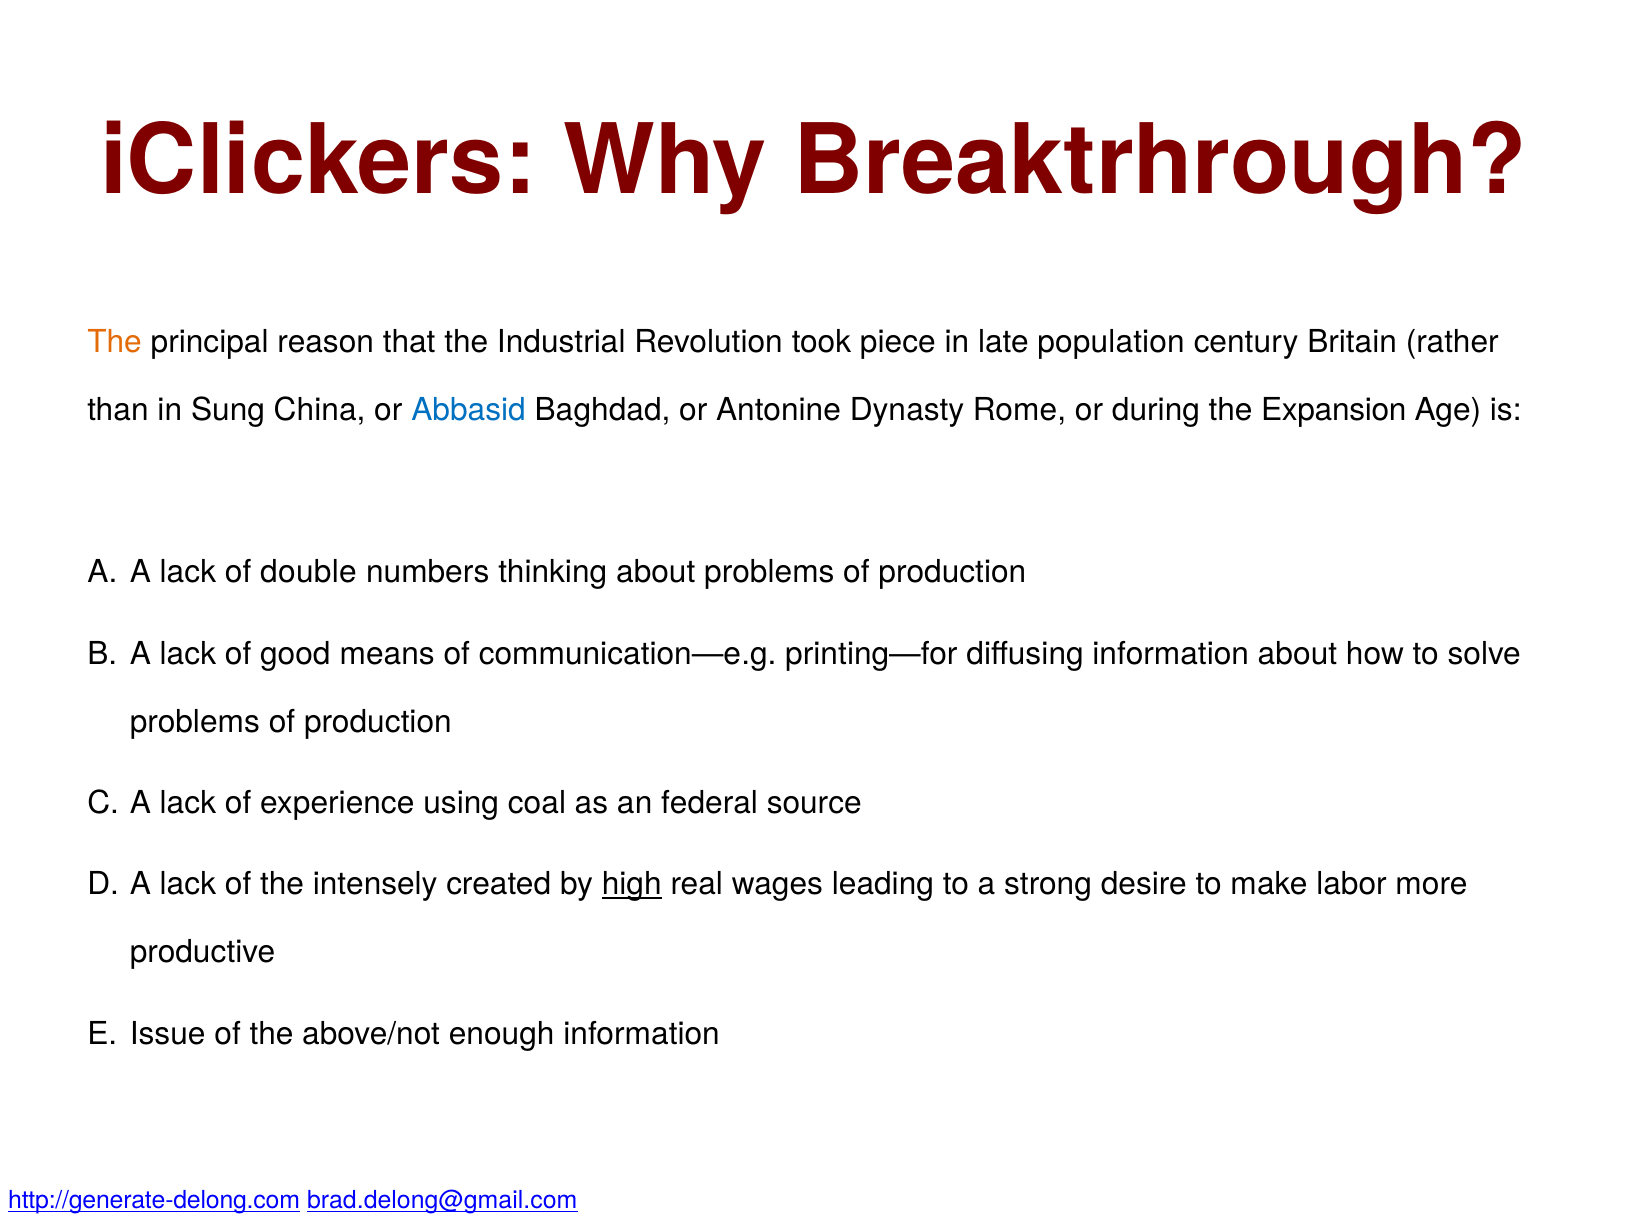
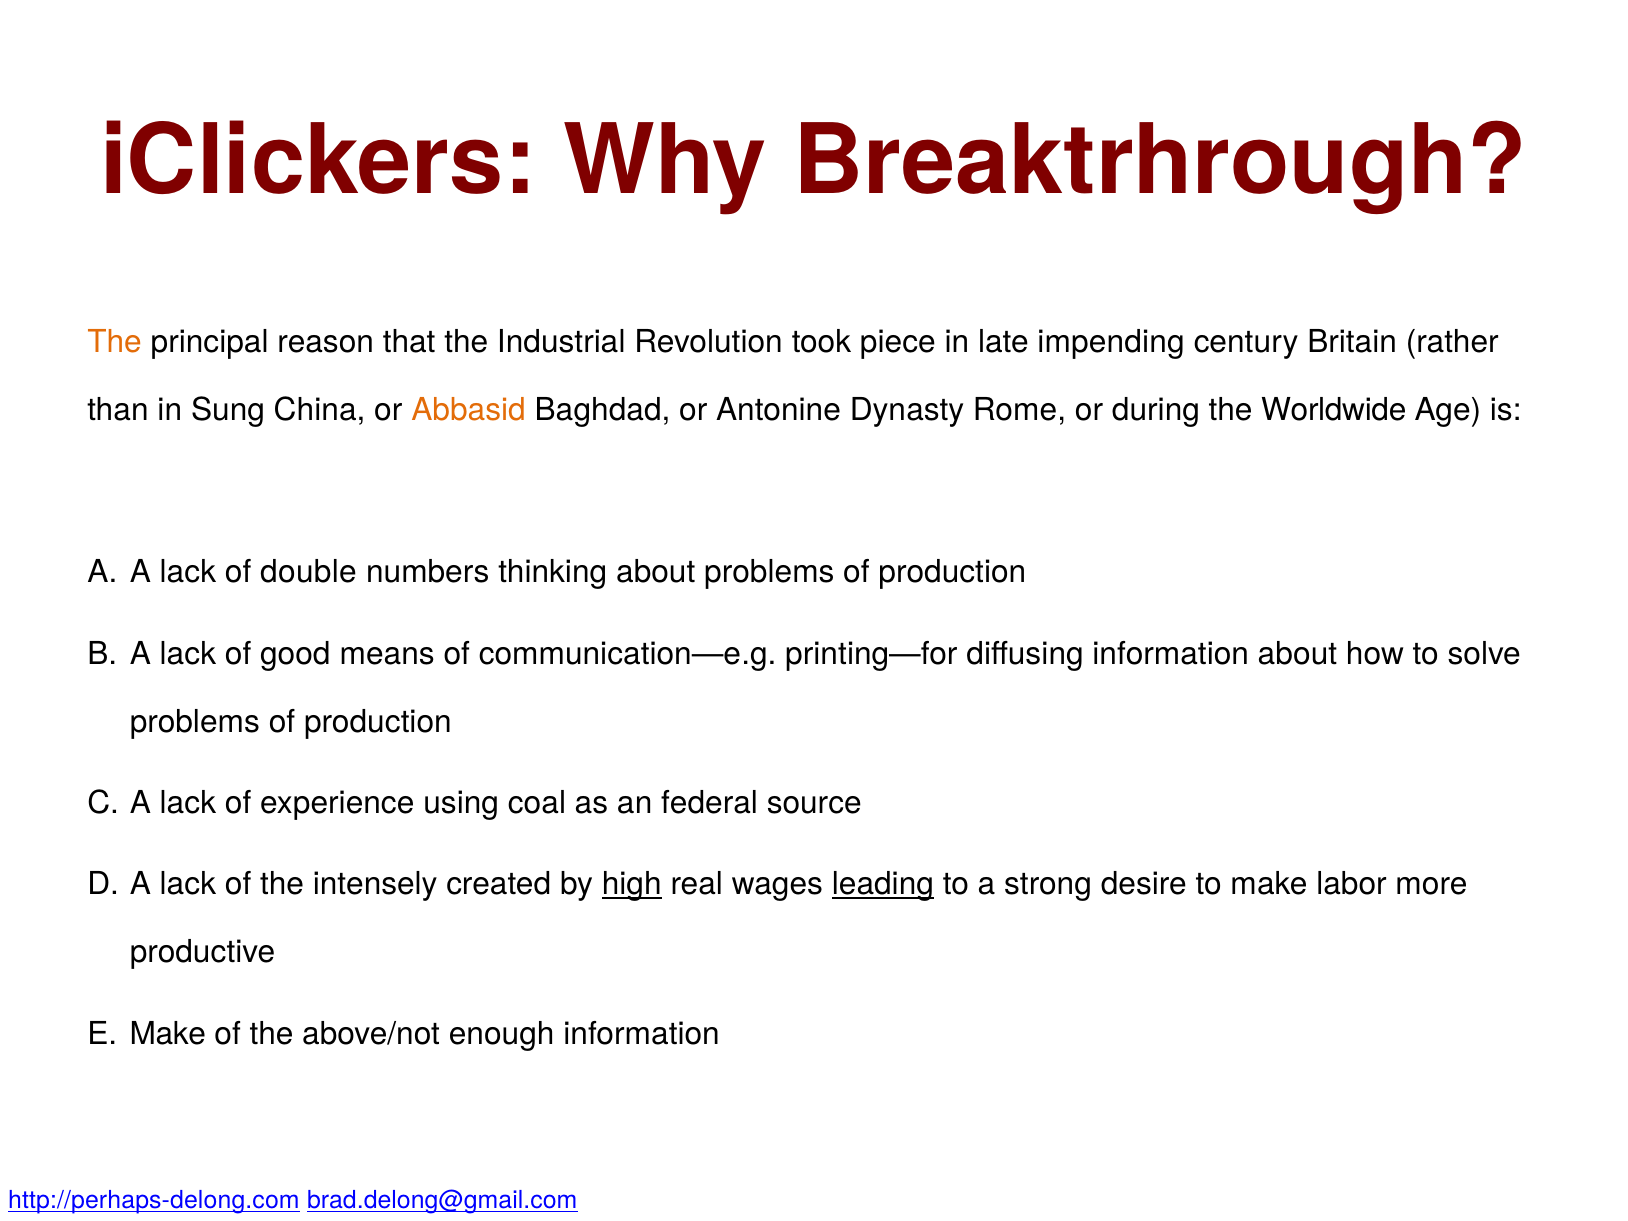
population: population -> impending (1111, 342)
Abbasid colour: blue -> orange (469, 410)
Expansion: Expansion -> Worldwide (1334, 410)
leading underline: none -> present (883, 884)
Issue: Issue -> Make (168, 1034)
http://generate-delong.com: http://generate-delong.com -> http://perhaps-delong.com (154, 1200)
